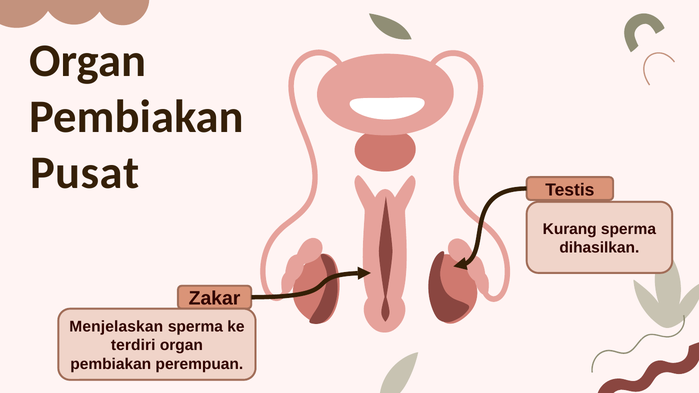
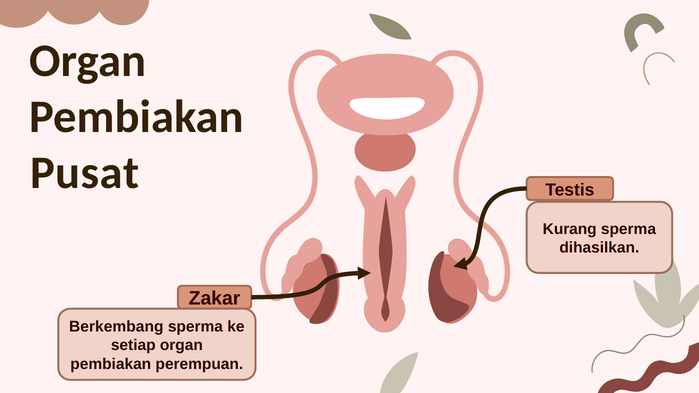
Menjelaskan: Menjelaskan -> Berkembang (116, 327)
terdiri: terdiri -> setiap (133, 346)
